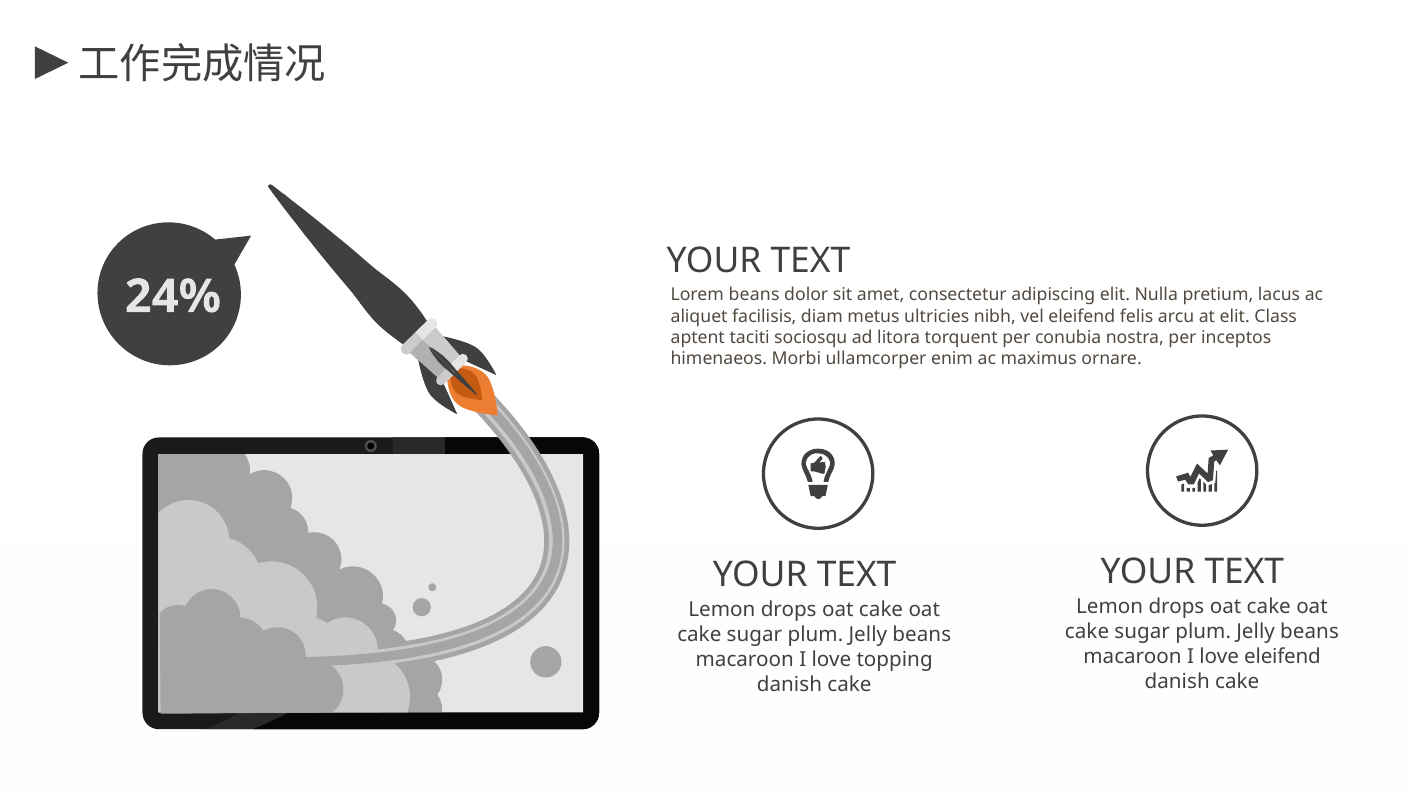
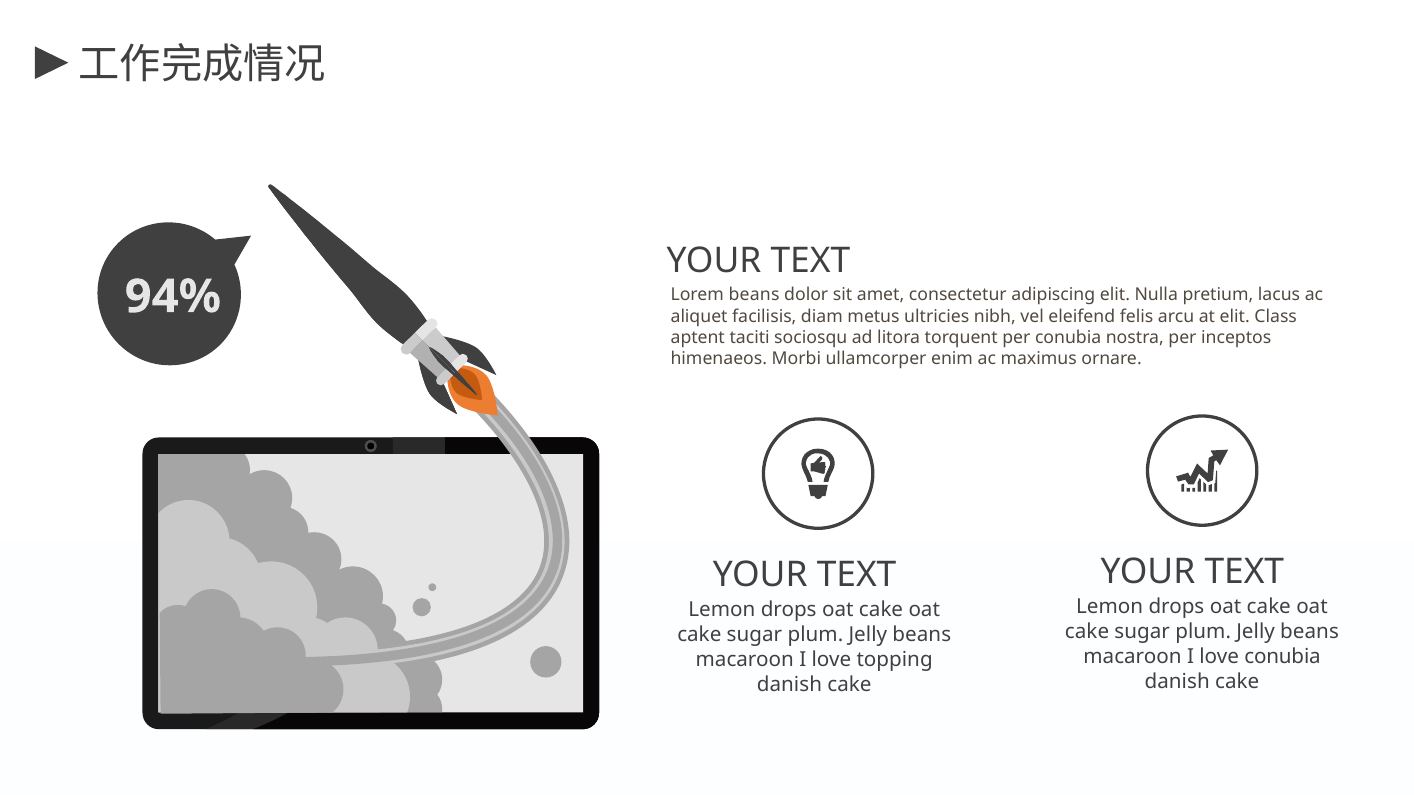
24%: 24% -> 94% (173, 297)
love eleifend: eleifend -> conubia (1283, 657)
